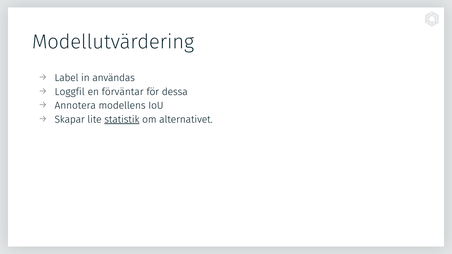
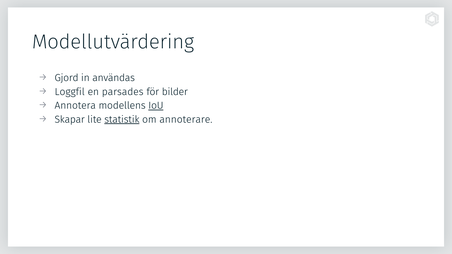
Label: Label -> Gjord (67, 78)
förväntar: förväntar -> parsades (123, 92)
dessa: dessa -> bilder (175, 92)
IoU underline: none -> present (156, 106)
alternativet: alternativet -> annoterare (186, 120)
